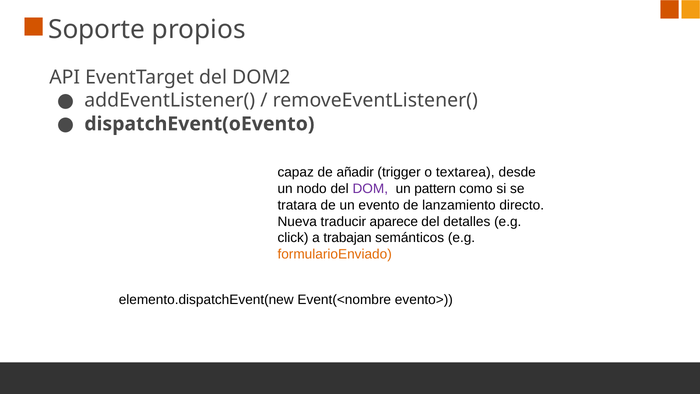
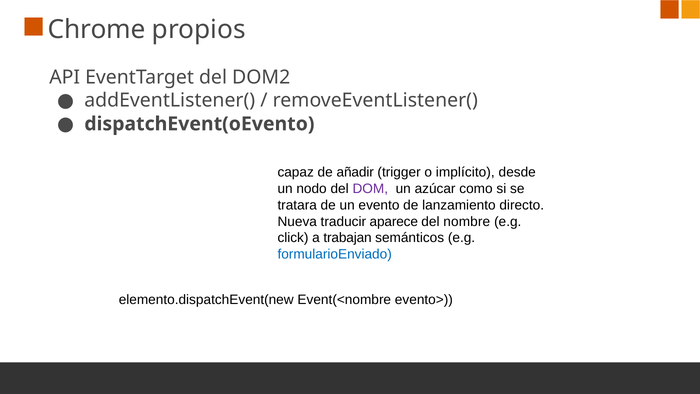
Soporte: Soporte -> Chrome (97, 30)
textarea: textarea -> implícito (465, 172)
pattern: pattern -> azúcar (435, 189)
detalles: detalles -> nombre (467, 221)
formularioEnviado colour: orange -> blue (335, 254)
